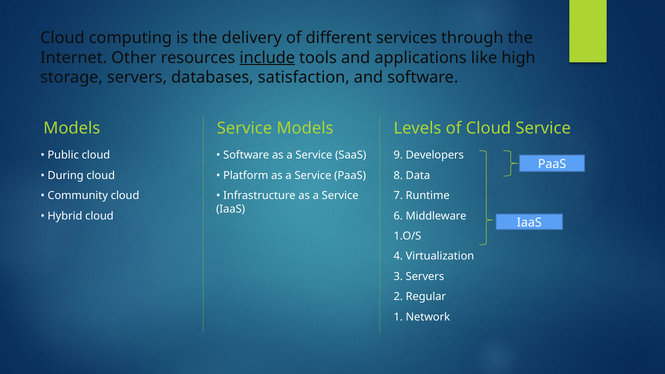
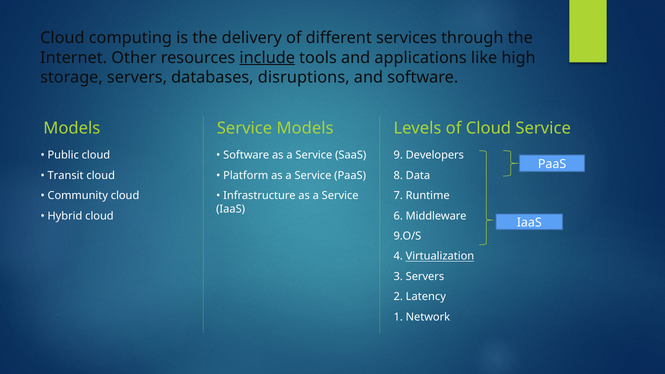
satisfaction: satisfaction -> disruptions (304, 77)
During: During -> Transit (66, 176)
1.O/S: 1.O/S -> 9.O/S (407, 236)
Virtualization underline: none -> present (440, 256)
Regular: Regular -> Latency (426, 297)
